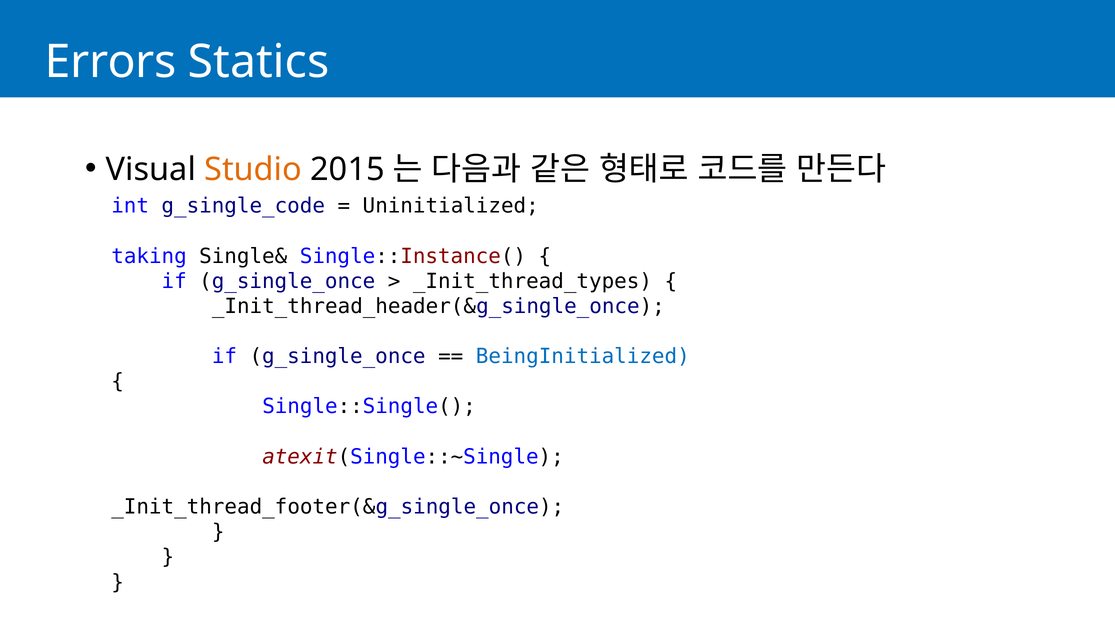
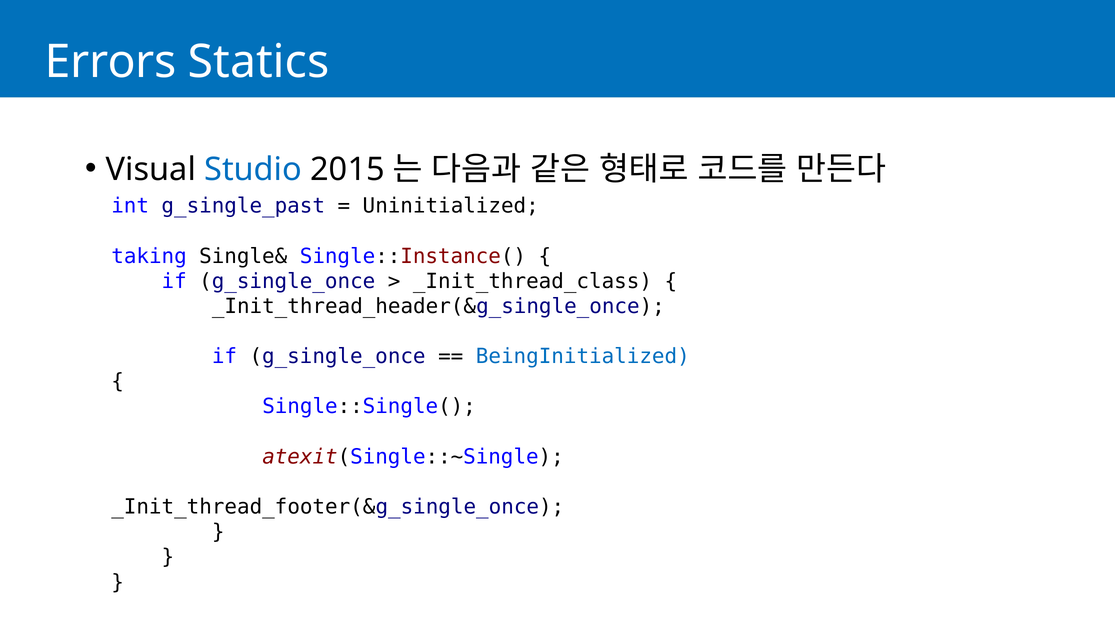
Studio colour: orange -> blue (253, 170)
g_single_code: g_single_code -> g_single_past (243, 206)
_Init_thread_types: _Init_thread_types -> _Init_thread_class (532, 281)
